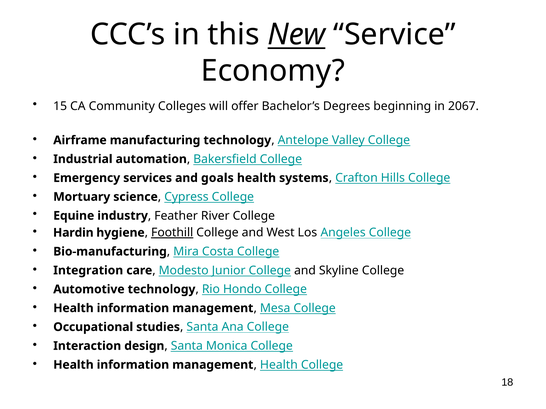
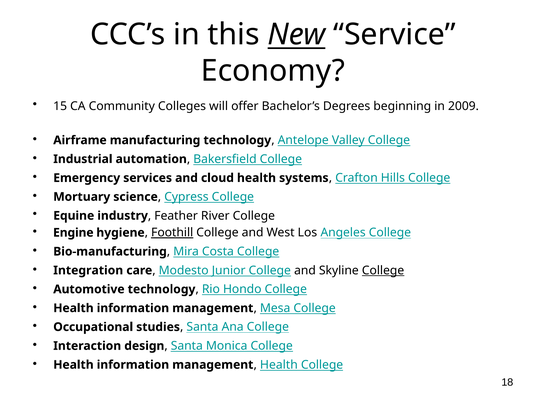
2067: 2067 -> 2009 (463, 106)
goals: goals -> cloud (217, 178)
Hardin: Hardin -> Engine (73, 233)
College underline: none -> present (383, 271)
